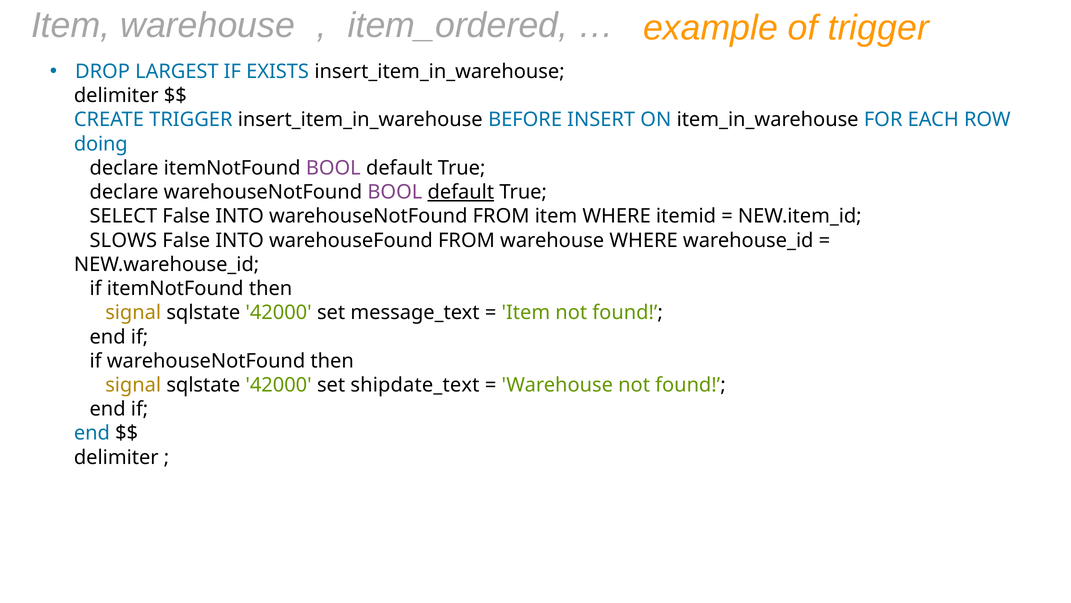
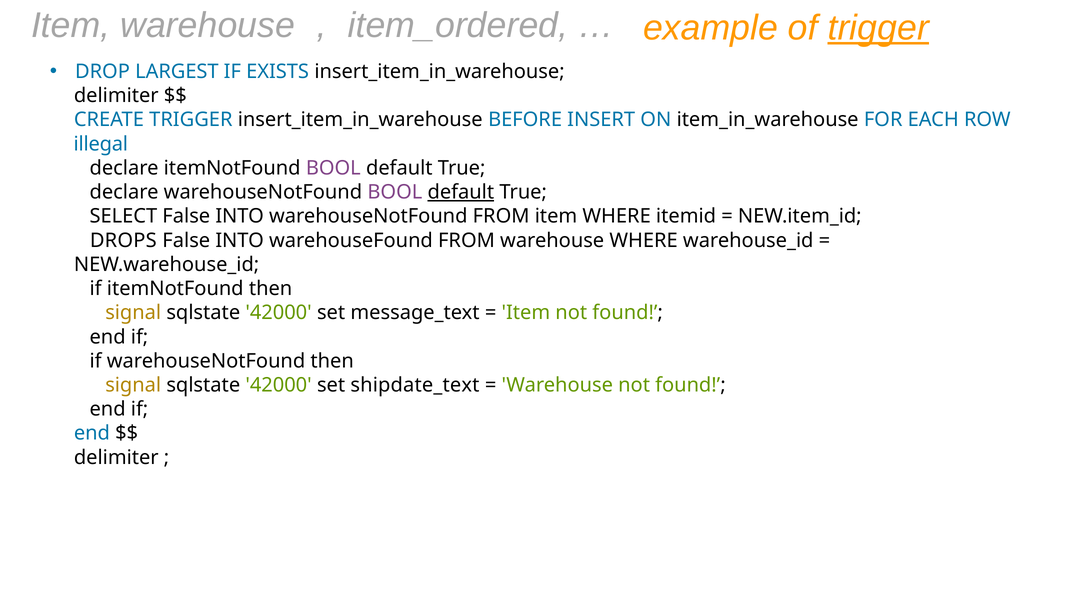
trigger underline: none -> present (878, 28)
doing: doing -> illegal (101, 144)
SLOWS: SLOWS -> DROPS (123, 240)
